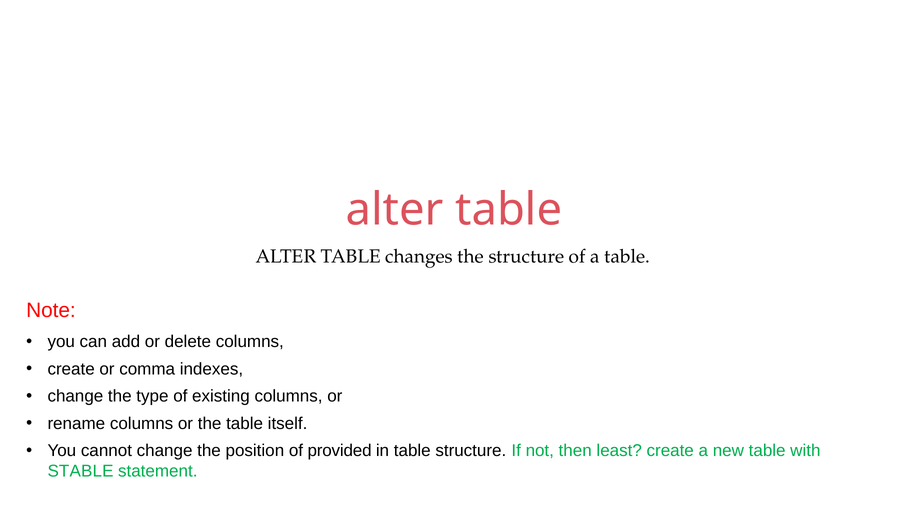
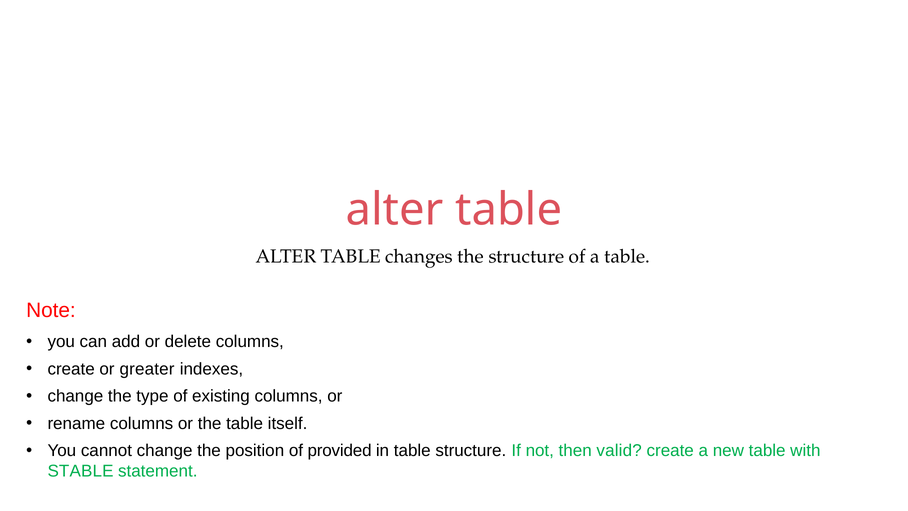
comma: comma -> greater (147, 369)
least: least -> valid (619, 451)
